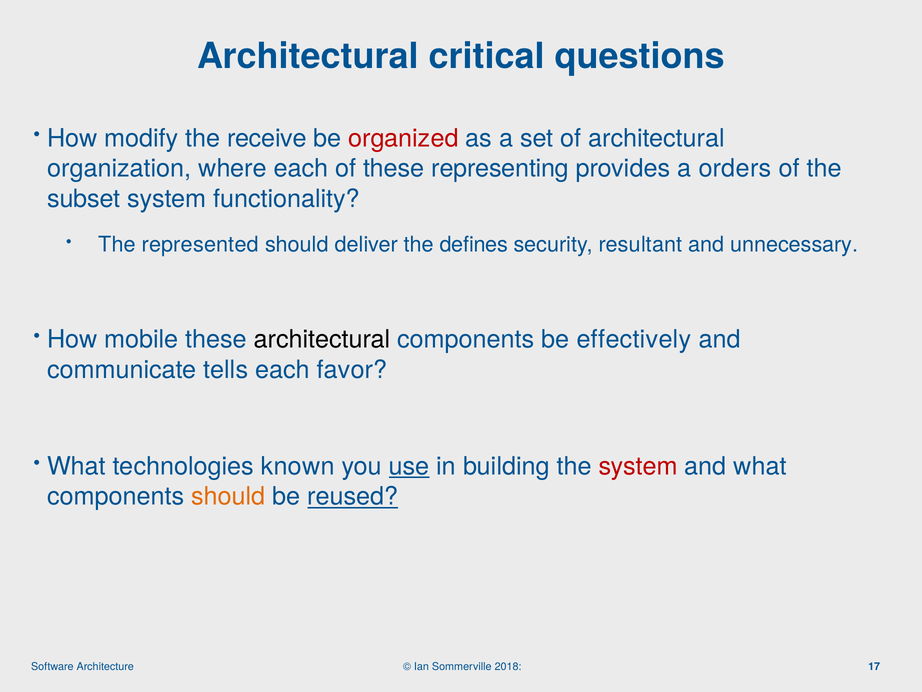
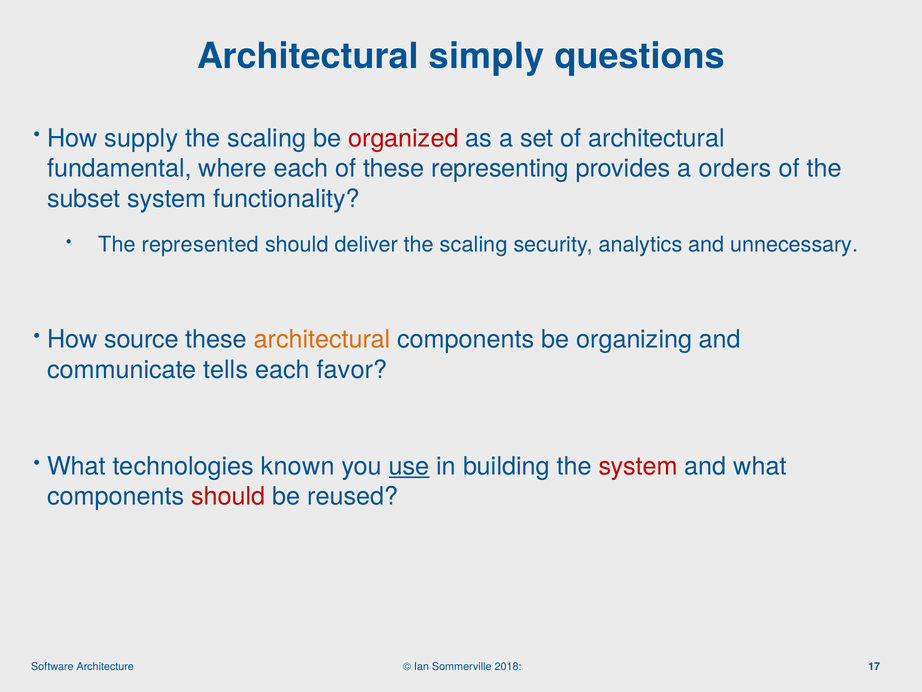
critical: critical -> simply (487, 57)
modify: modify -> supply (141, 138)
receive: receive -> scaling (267, 138)
organization: organization -> fundamental (119, 168)
deliver the defines: defines -> scaling (474, 245)
resultant: resultant -> analytics (640, 245)
mobile: mobile -> source (142, 339)
architectural colour: black -> orange (322, 339)
effectively: effectively -> organizing (634, 339)
should colour: orange -> red (228, 496)
reused underline: present -> none (353, 496)
